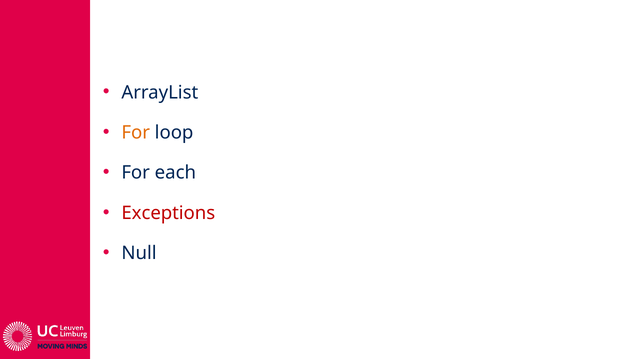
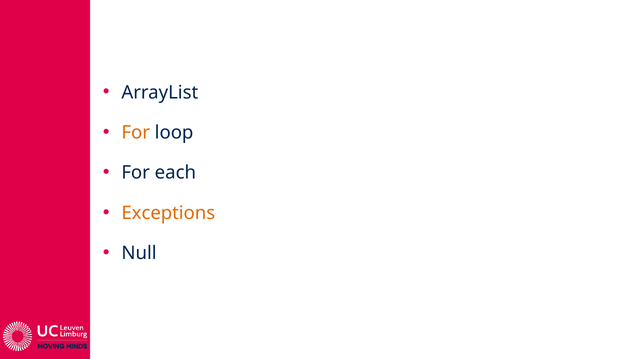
Exceptions colour: red -> orange (168, 213)
